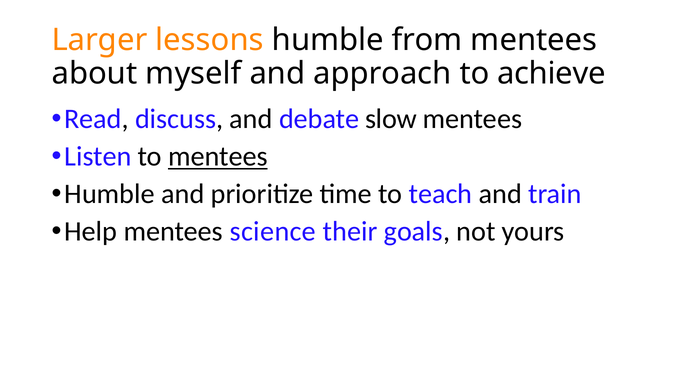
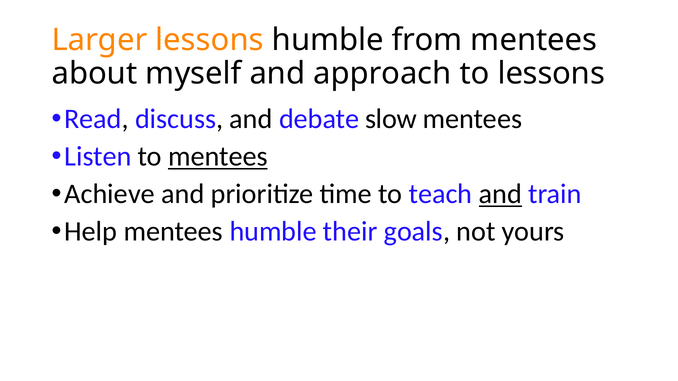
to achieve: achieve -> lessons (551, 74)
Humble: Humble -> Achieve (110, 194)
and underline: none -> present (500, 194)
mentees science: science -> humble (273, 232)
